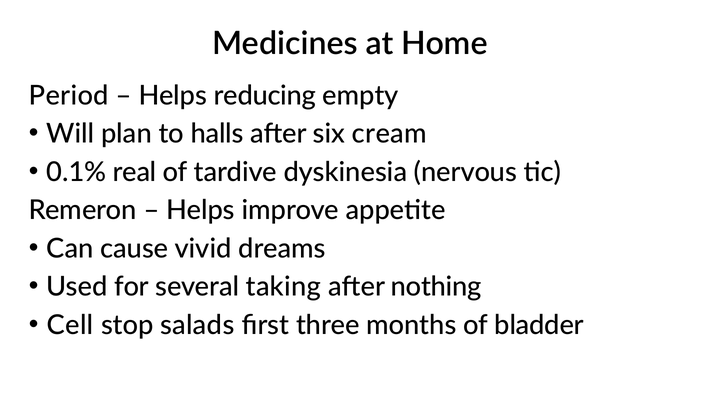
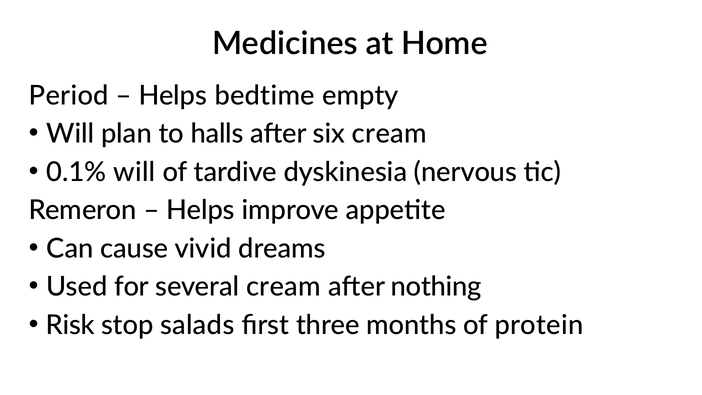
reducing: reducing -> bedtime (265, 96)
0.1% real: real -> will (134, 172)
several taking: taking -> cream (283, 287)
Cell: Cell -> Risk (70, 325)
bladder: bladder -> protein (539, 325)
